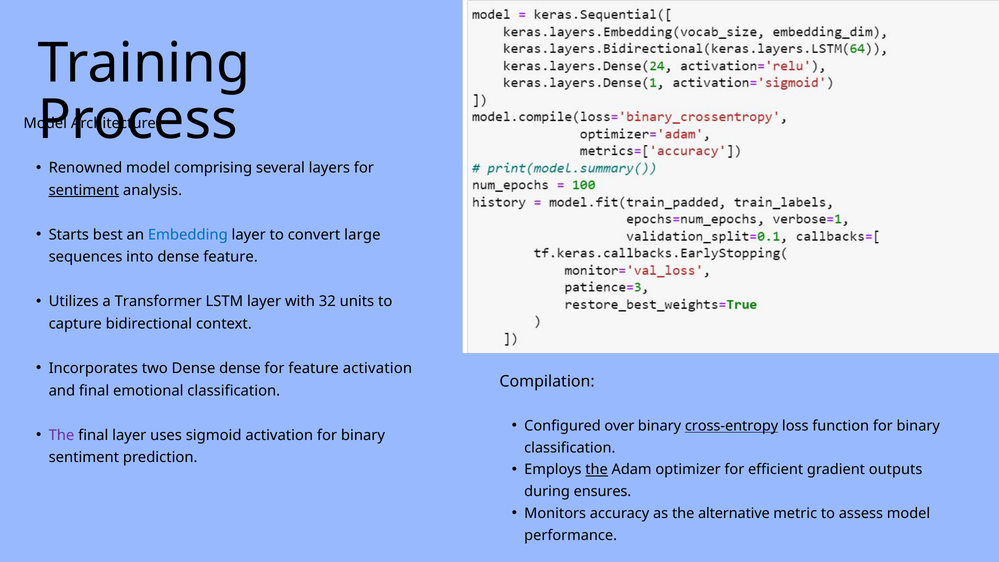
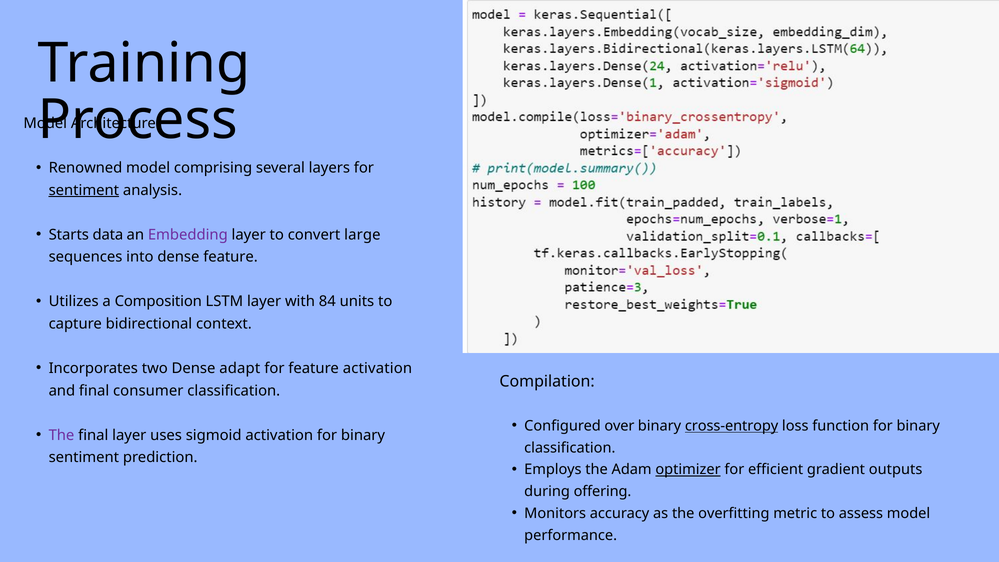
best: best -> data (108, 235)
Embedding colour: blue -> purple (188, 235)
Transformer: Transformer -> Composition (158, 302)
32: 32 -> 84 (327, 302)
Dense dense: dense -> adapt (240, 368)
emotional: emotional -> consumer (148, 391)
the underline: present -> none (597, 470)
optimizer underline: none -> present (688, 470)
ensures: ensures -> offering (602, 491)
alternative: alternative -> overfitting (734, 513)
